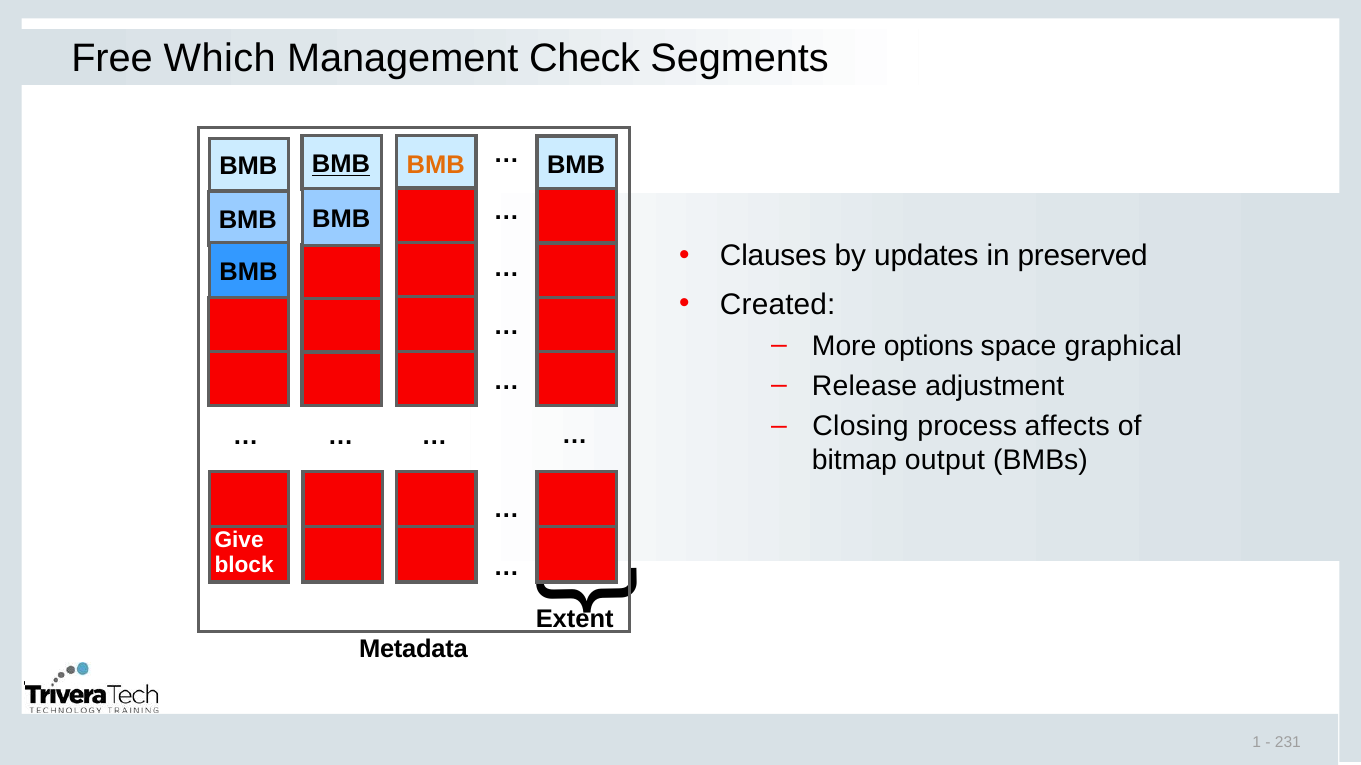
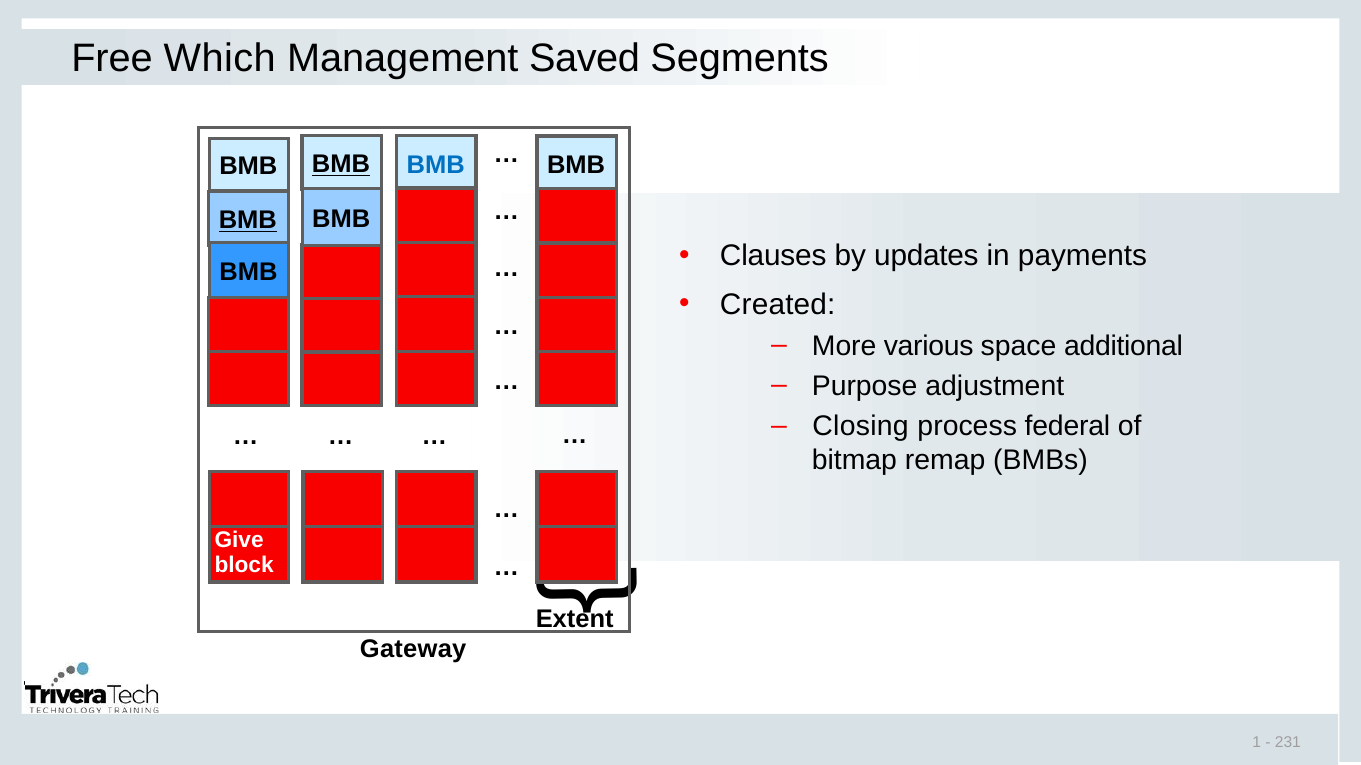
Check: Check -> Saved (585, 58)
BMB colour: orange -> blue (436, 165)
BMB underline: none -> present (248, 221)
preserved: preserved -> payments (1083, 256)
options: options -> various (929, 346)
graphical: graphical -> additional (1124, 346)
Release: Release -> Purpose (865, 387)
affects: affects -> federal (1068, 427)
output: output -> remap (945, 461)
Metadata: Metadata -> Gateway (413, 649)
